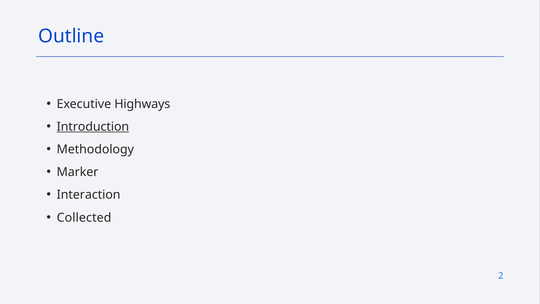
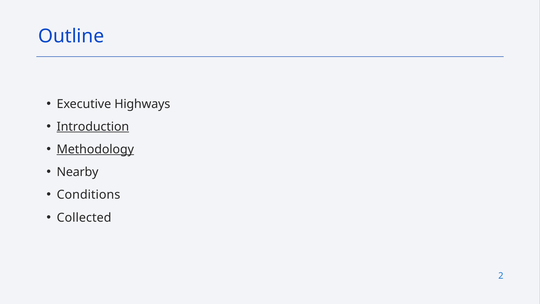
Methodology underline: none -> present (95, 149)
Marker: Marker -> Nearby (78, 172)
Interaction: Interaction -> Conditions (88, 195)
